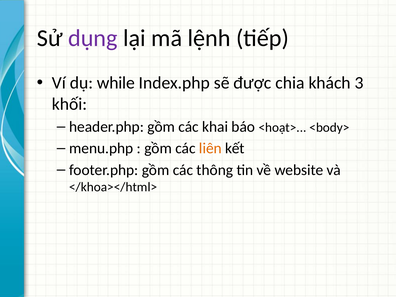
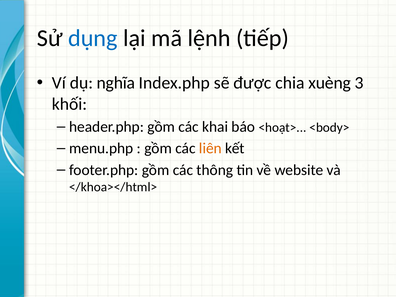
dụng colour: purple -> blue (93, 38)
while: while -> nghĩa (116, 83)
khách: khách -> xuèng (330, 83)
